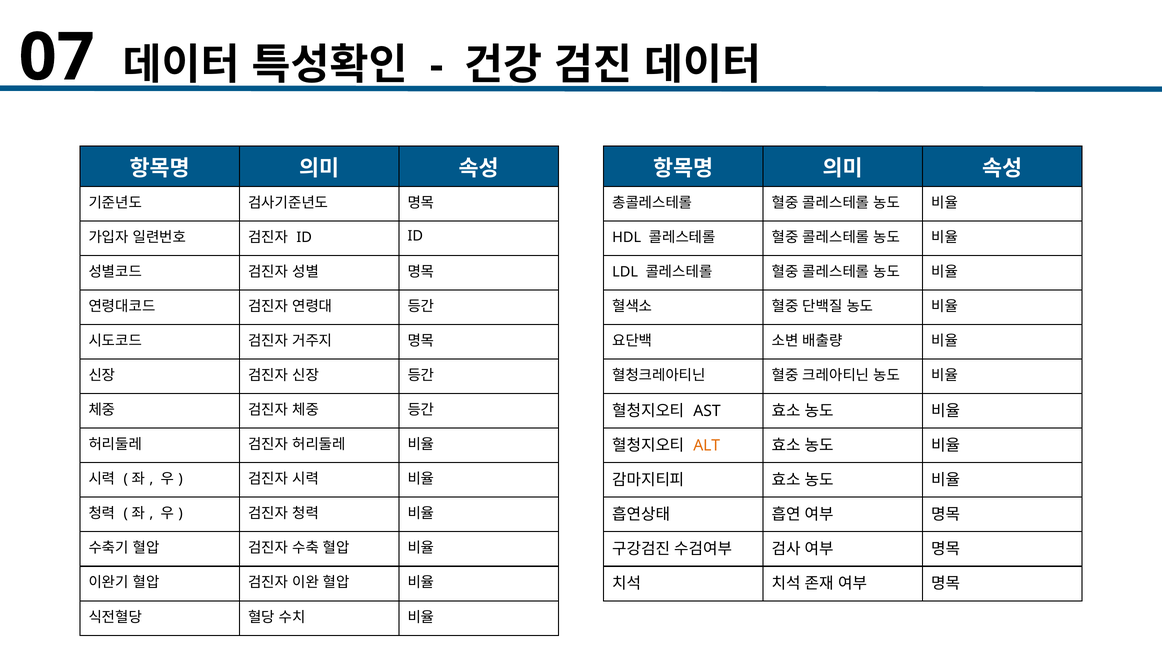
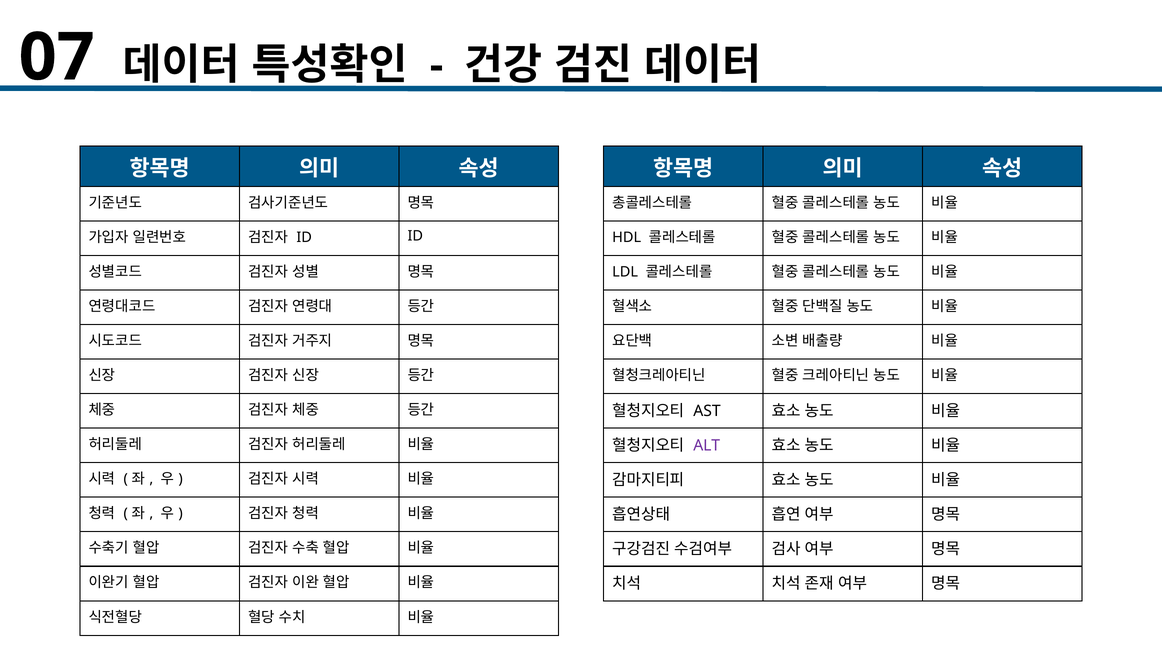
ALT colour: orange -> purple (707, 445)
